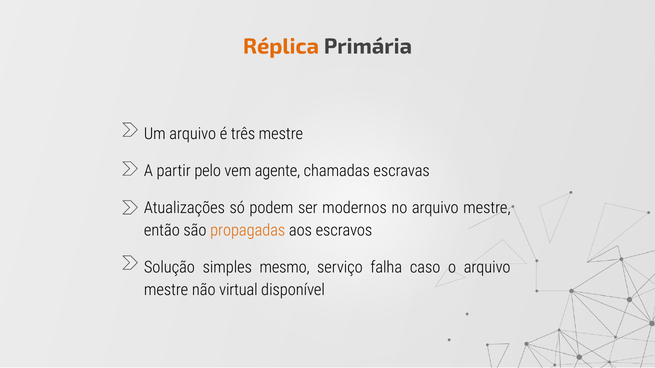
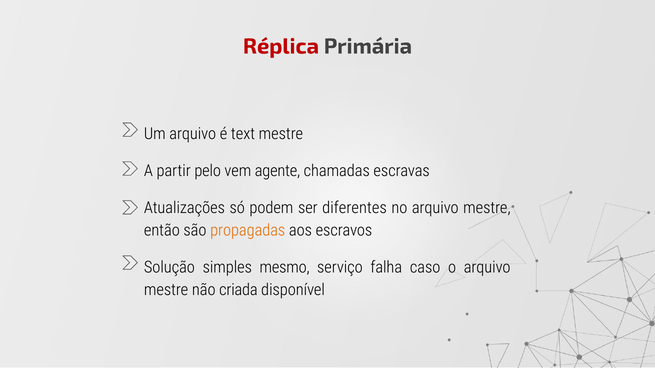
Réplica colour: orange -> red (281, 46)
três: três -> text (243, 134)
modernos: modernos -> diferentes (355, 208)
virtual: virtual -> criada (238, 290)
